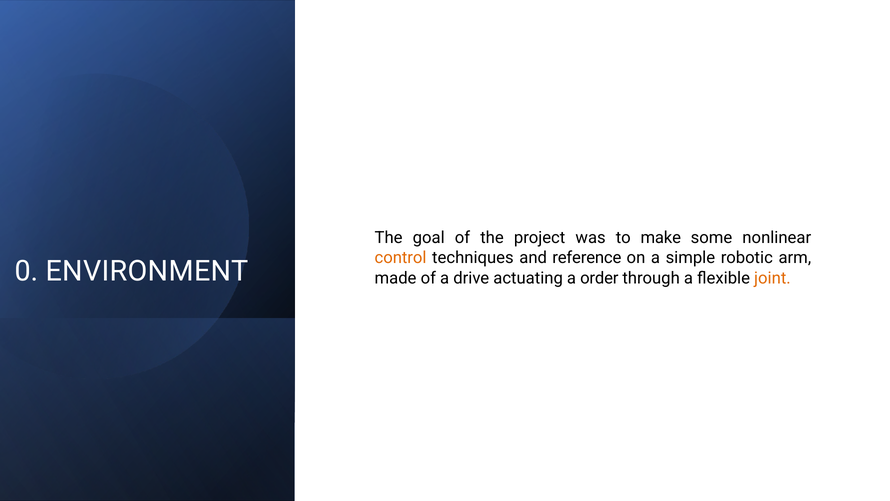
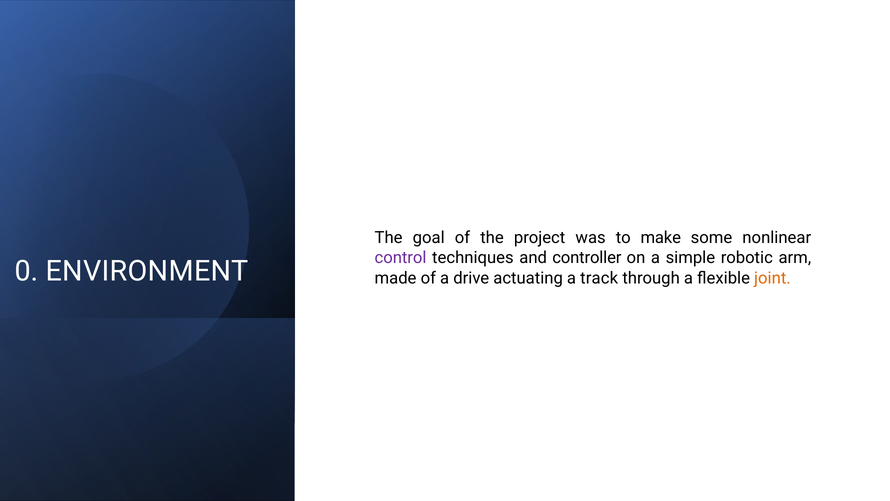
control colour: orange -> purple (401, 258)
reference: reference -> controller (587, 258)
order: order -> track (599, 278)
